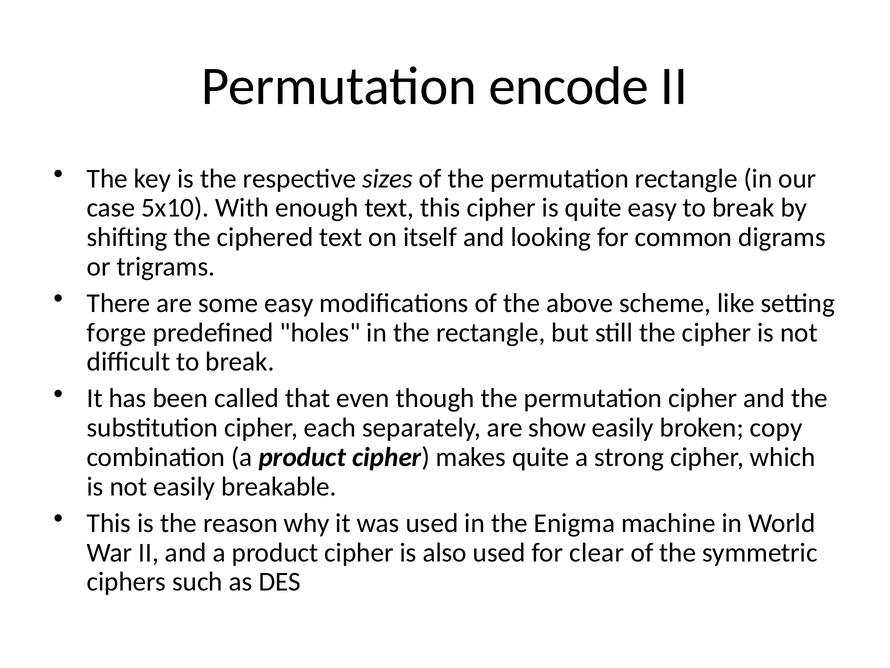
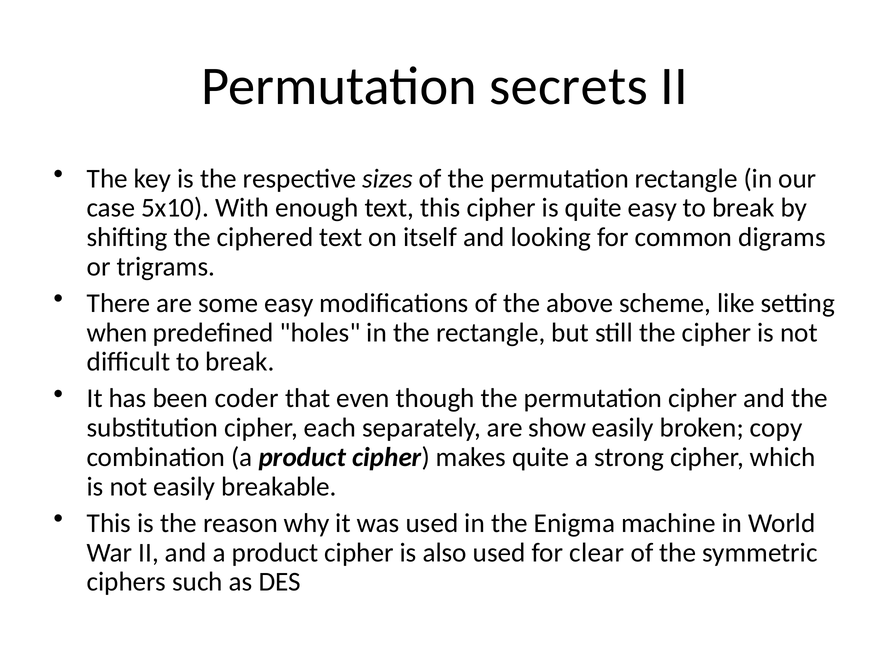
encode: encode -> secrets (569, 86)
forge: forge -> when (117, 332)
called: called -> coder (247, 398)
